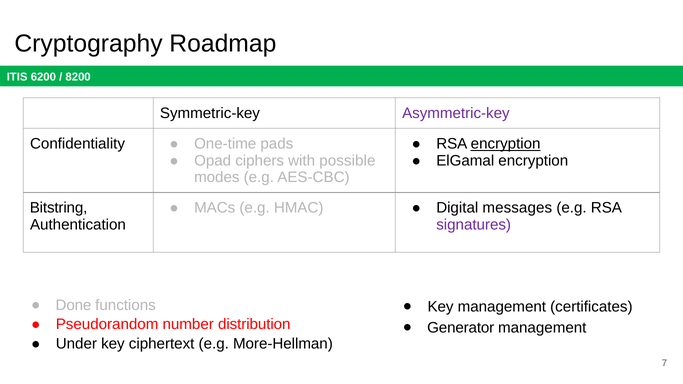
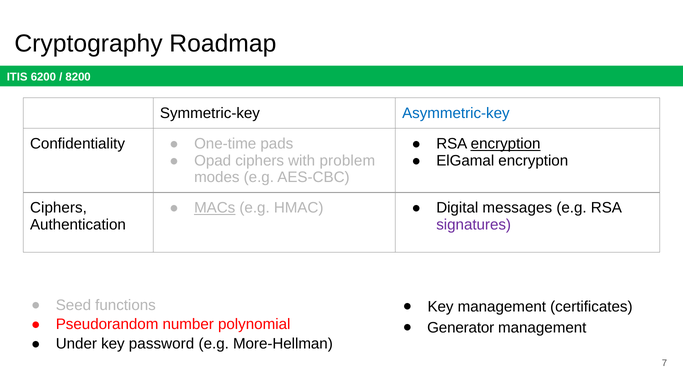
Asymmetric-key colour: purple -> blue (456, 113)
possible: possible -> problem (347, 161)
MACs underline: none -> present (215, 208)
Bitstring: Bitstring -> Ciphers (58, 208)
Done: Done -> Seed (73, 305)
distribution: distribution -> polynomial (254, 325)
ciphertext: ciphertext -> password (162, 344)
